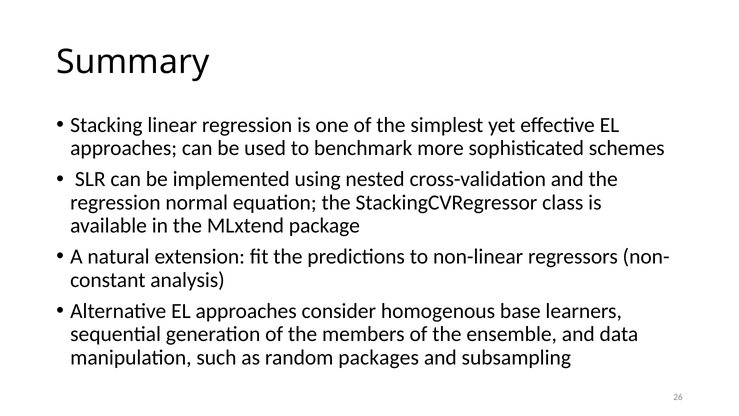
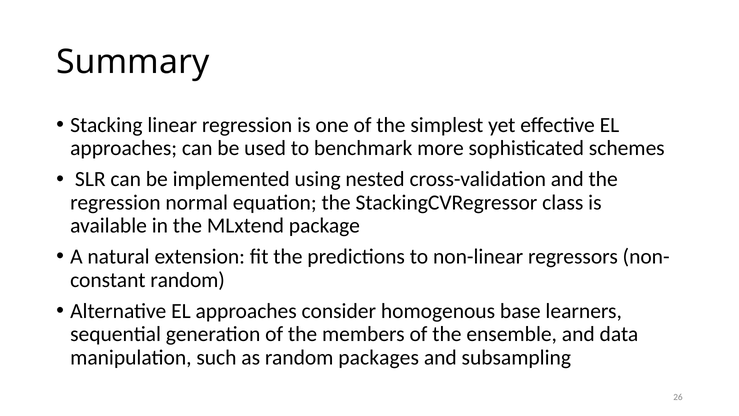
analysis: analysis -> random (188, 280)
